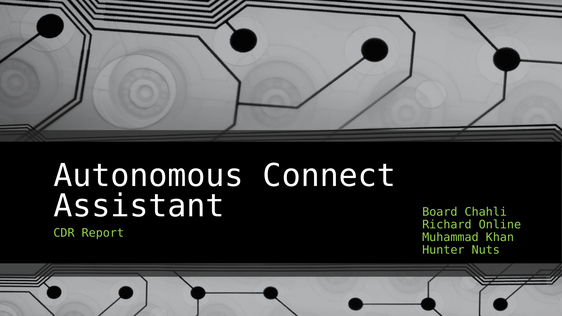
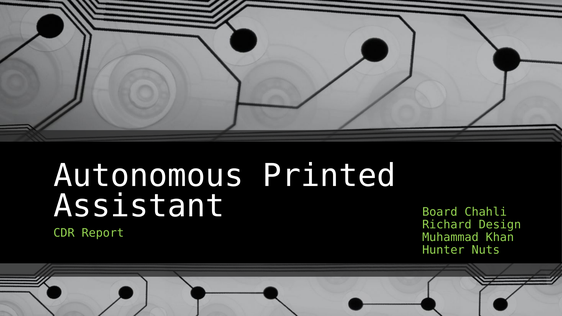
Connect: Connect -> Printed (329, 176)
Online: Online -> Design (500, 225)
